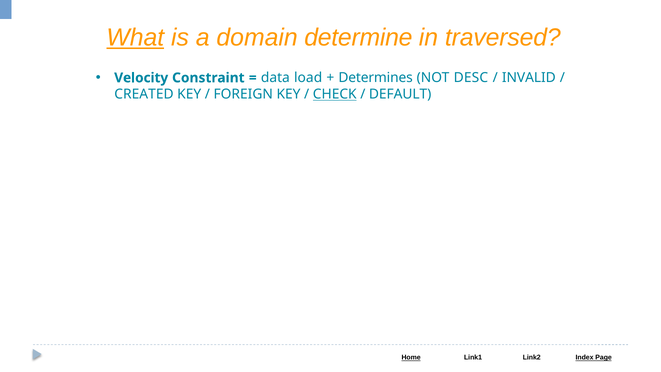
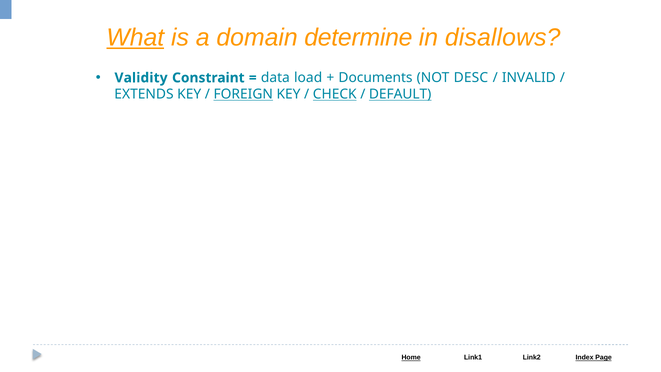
traversed: traversed -> disallows (503, 38)
Velocity: Velocity -> Validity (141, 78)
Determines: Determines -> Documents (376, 78)
CREATED: CREATED -> EXTENDS (144, 94)
FOREIGN underline: none -> present (243, 94)
DEFAULT underline: none -> present (400, 94)
